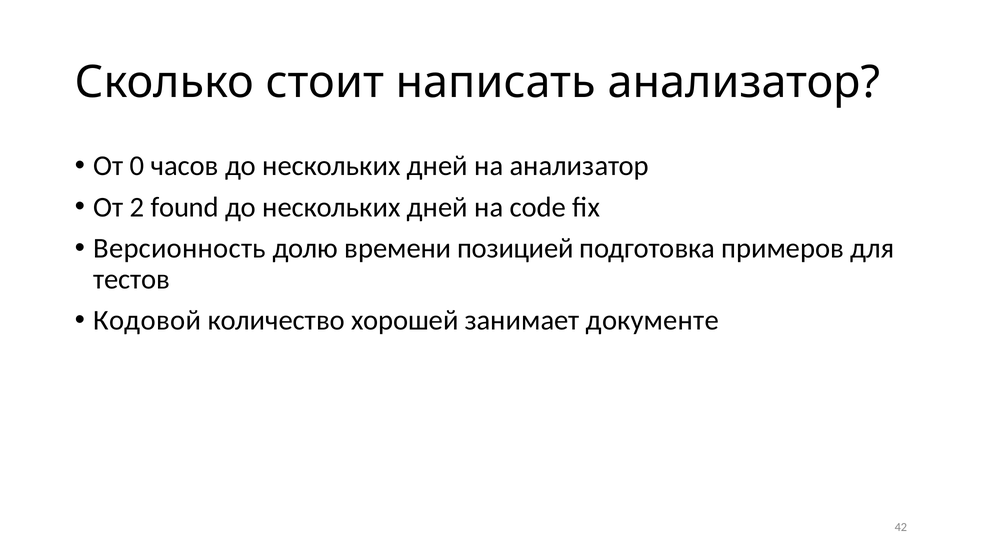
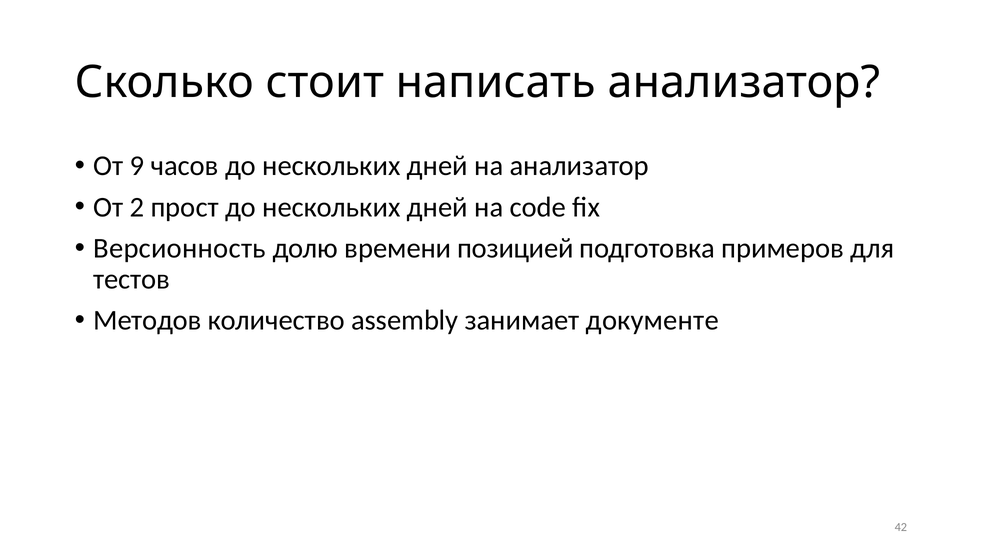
0: 0 -> 9 (137, 166)
found: found -> прост (185, 207)
Кодовой: Кодовой -> Методов (147, 320)
хорошей: хорошей -> assembly (405, 320)
